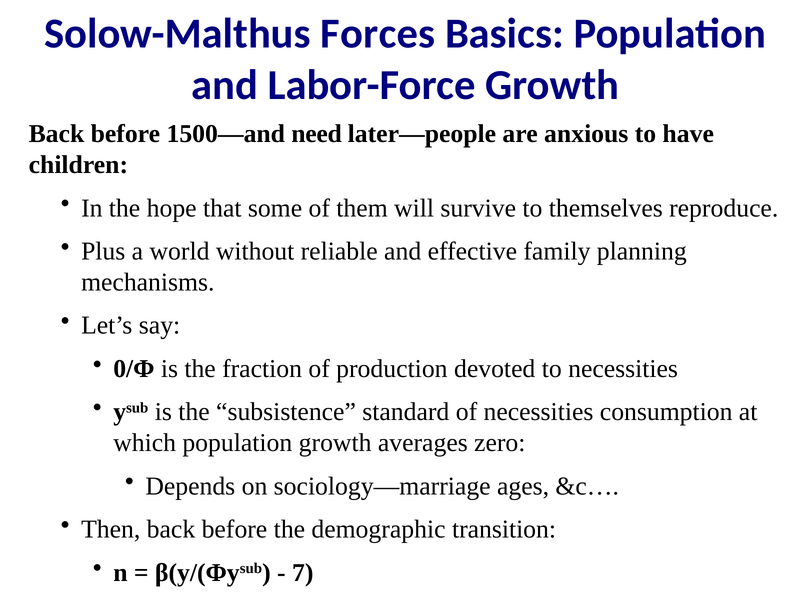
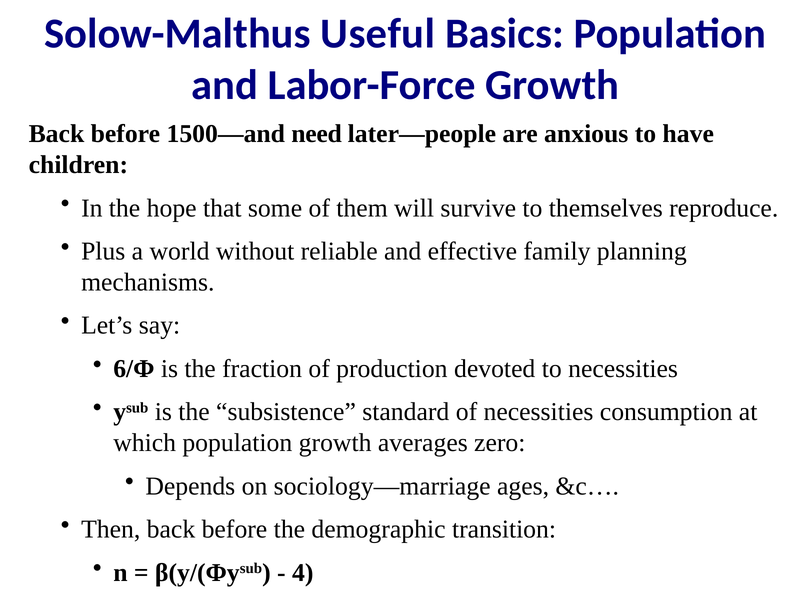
Forces: Forces -> Useful (378, 34)
0/Φ: 0/Φ -> 6/Φ (134, 369)
7: 7 -> 4 (303, 573)
